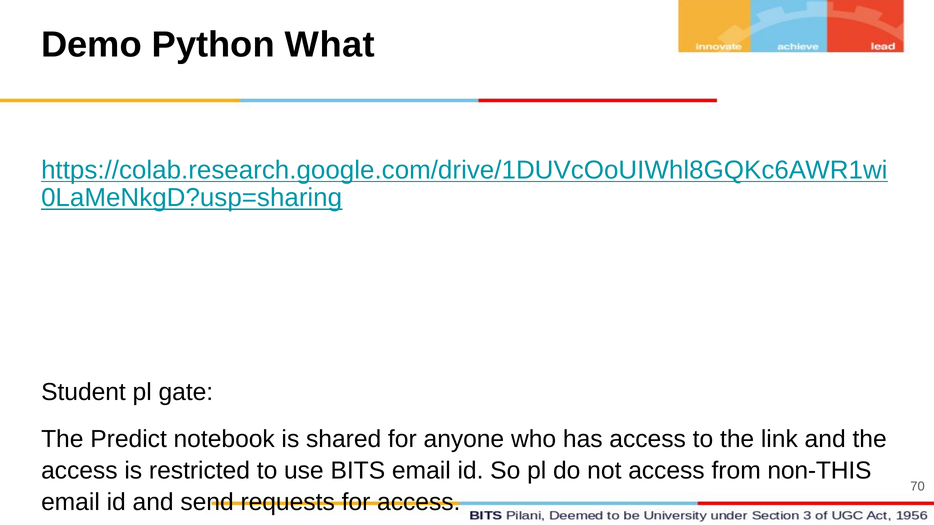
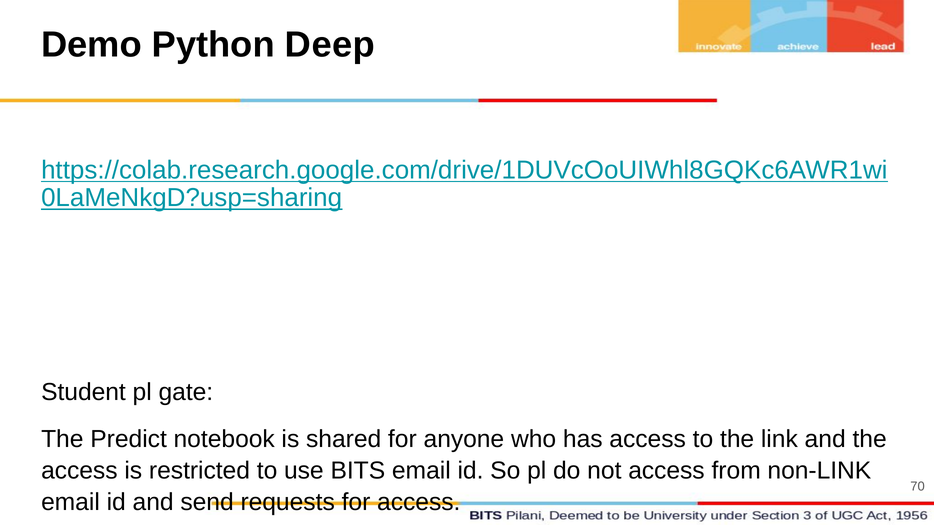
What: What -> Deep (330, 45)
non-THIS: non-THIS -> non-LINK (819, 471)
